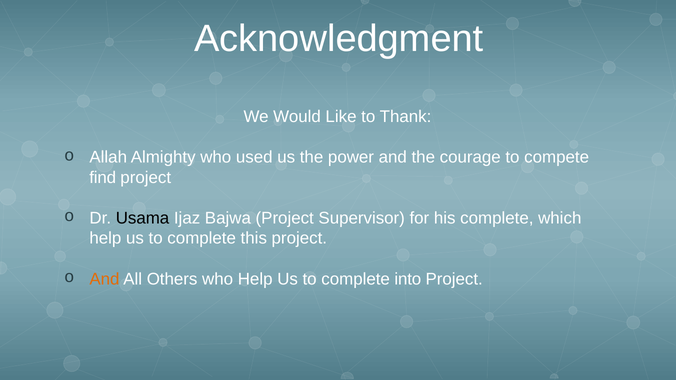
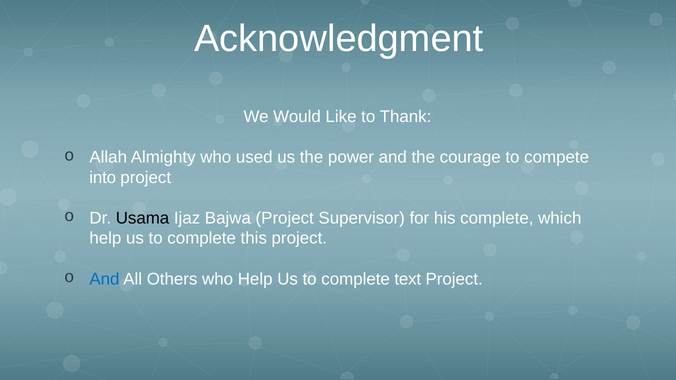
find: find -> into (103, 178)
And colour: orange -> blue (105, 279)
into: into -> text (408, 279)
